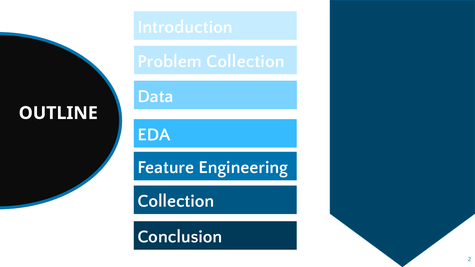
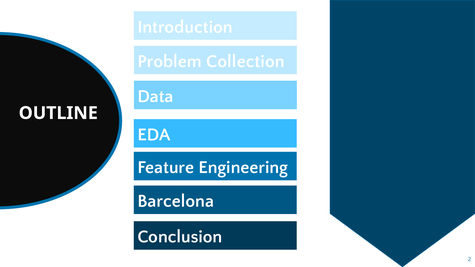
Collection: Collection -> Barcelona (176, 201)
